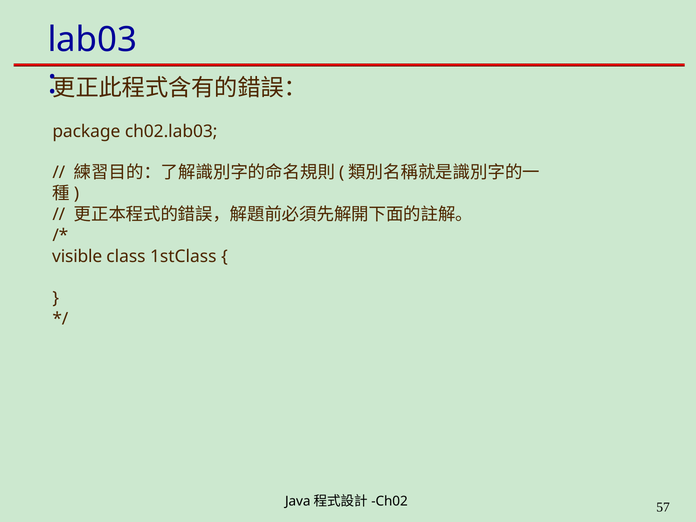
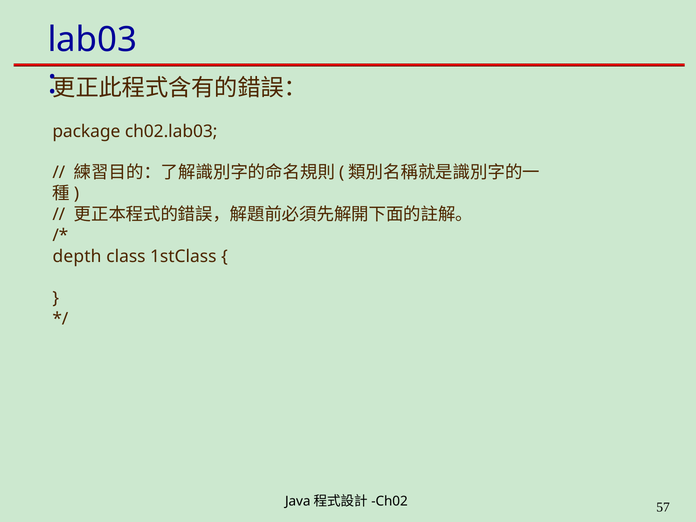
visible: visible -> depth (77, 257)
